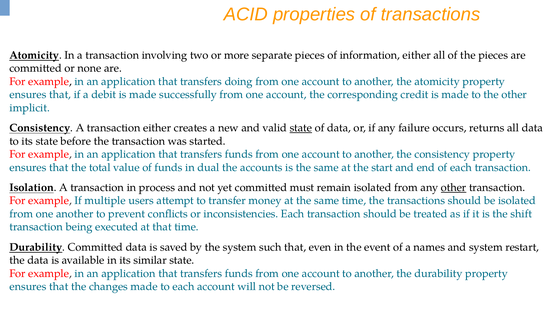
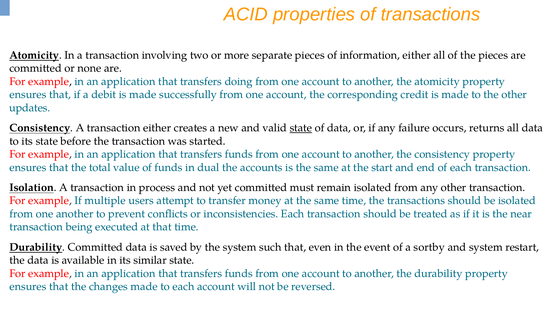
implicit: implicit -> updates (30, 108)
other underline: present -> none (454, 187)
shift: shift -> near (521, 214)
names: names -> sortby (429, 247)
